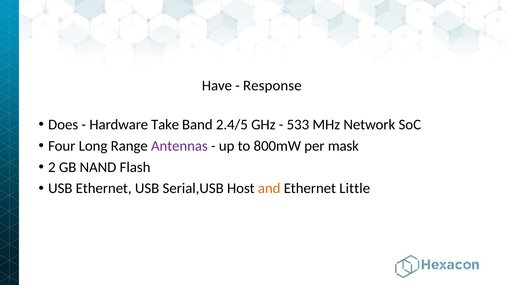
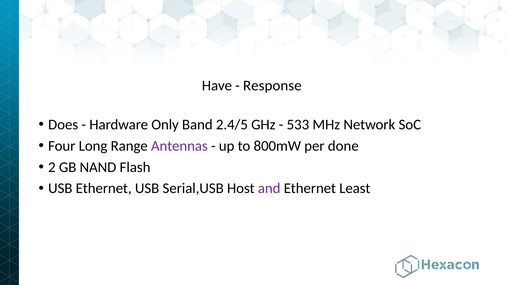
Take: Take -> Only (165, 125)
mask: mask -> done (343, 146)
and colour: orange -> purple (269, 189)
Little: Little -> Least (355, 189)
